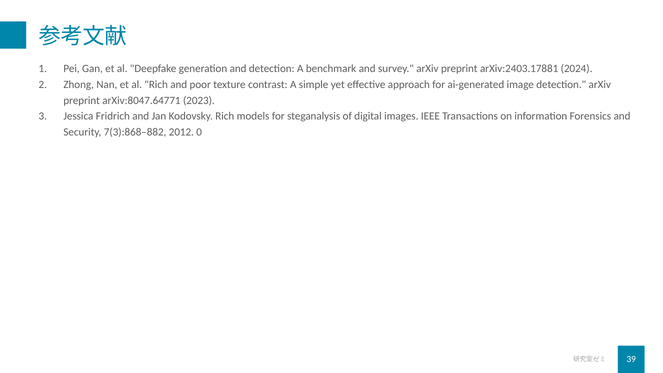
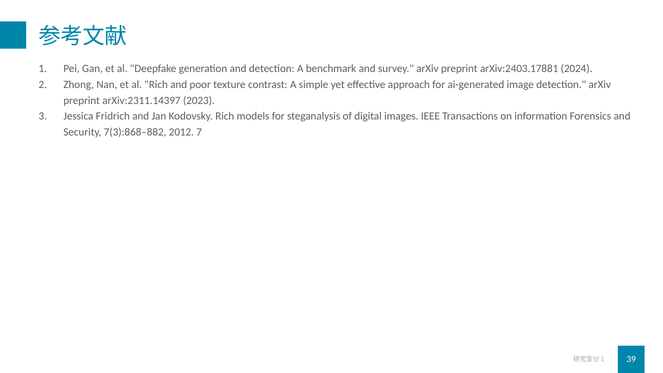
arXiv:8047.64771: arXiv:8047.64771 -> arXiv:2311.14397 (141, 100)
0: 0 -> 7 (199, 132)
